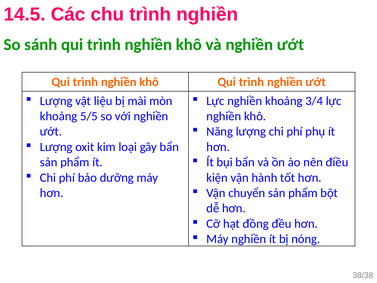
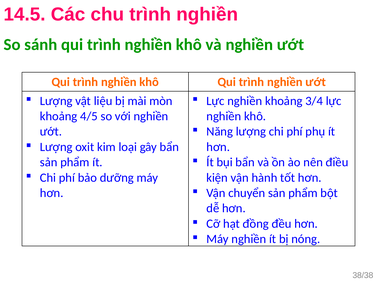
5/5: 5/5 -> 4/5 (89, 116)
